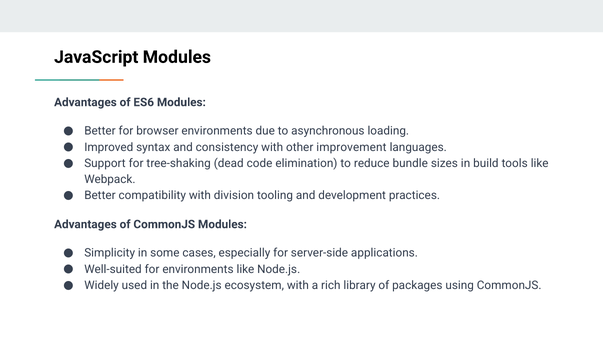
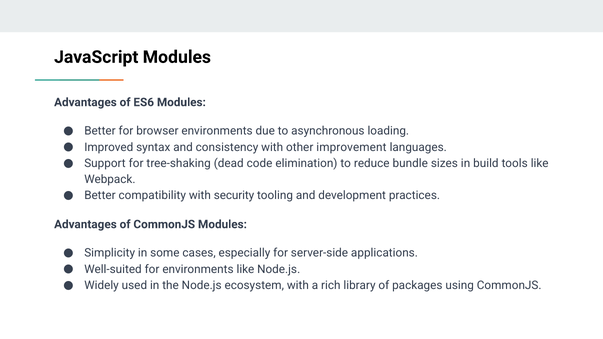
division: division -> security (234, 196)
